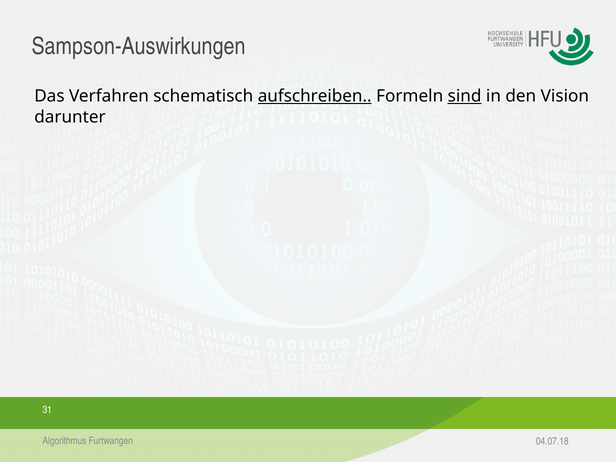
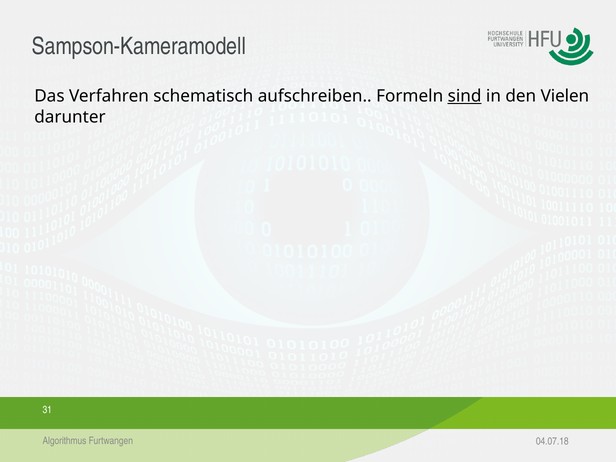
Sampson-Auswirkungen: Sampson-Auswirkungen -> Sampson-Kameramodell (139, 46)
aufschreiben underline: present -> none (315, 96)
Vision: Vision -> Vielen (565, 96)
